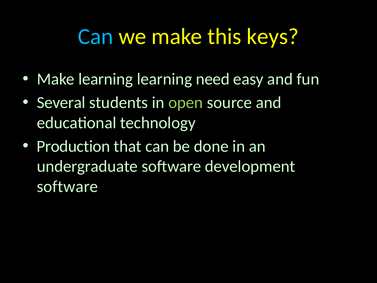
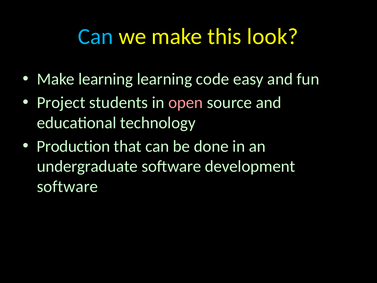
keys: keys -> look (273, 36)
need: need -> code (213, 79)
Several: Several -> Project (61, 103)
open colour: light green -> pink (186, 103)
